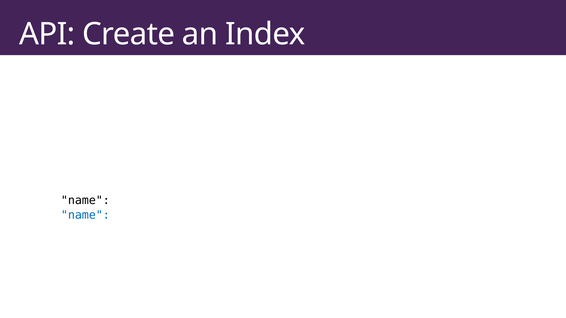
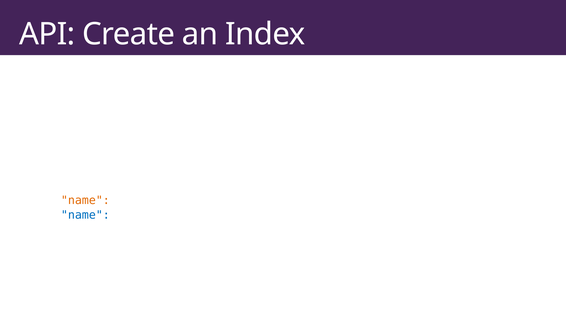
name colour: black -> orange (85, 200)
